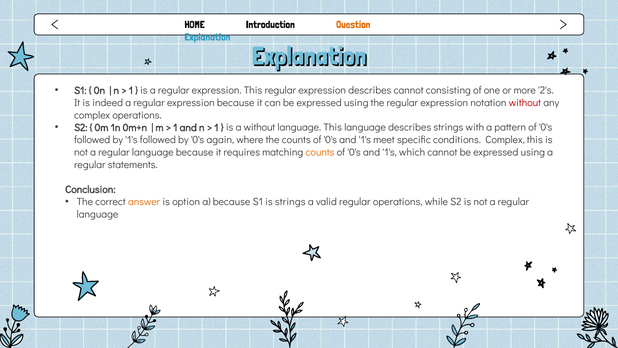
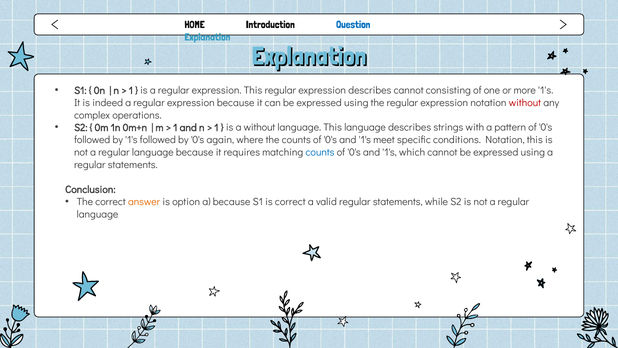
Question colour: orange -> blue (353, 25)
more 2's: 2's -> 1's (546, 90)
conditions Complex: Complex -> Notation (505, 140)
counts colour: orange -> blue (320, 152)
is strings: strings -> correct (290, 202)
valid regular operations: operations -> statements (398, 202)
